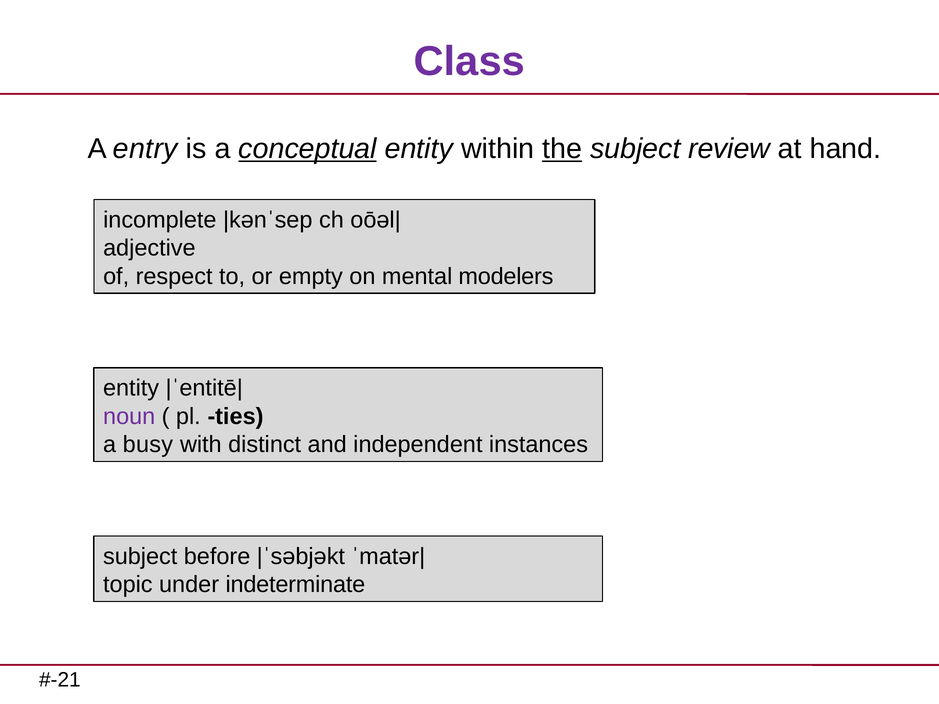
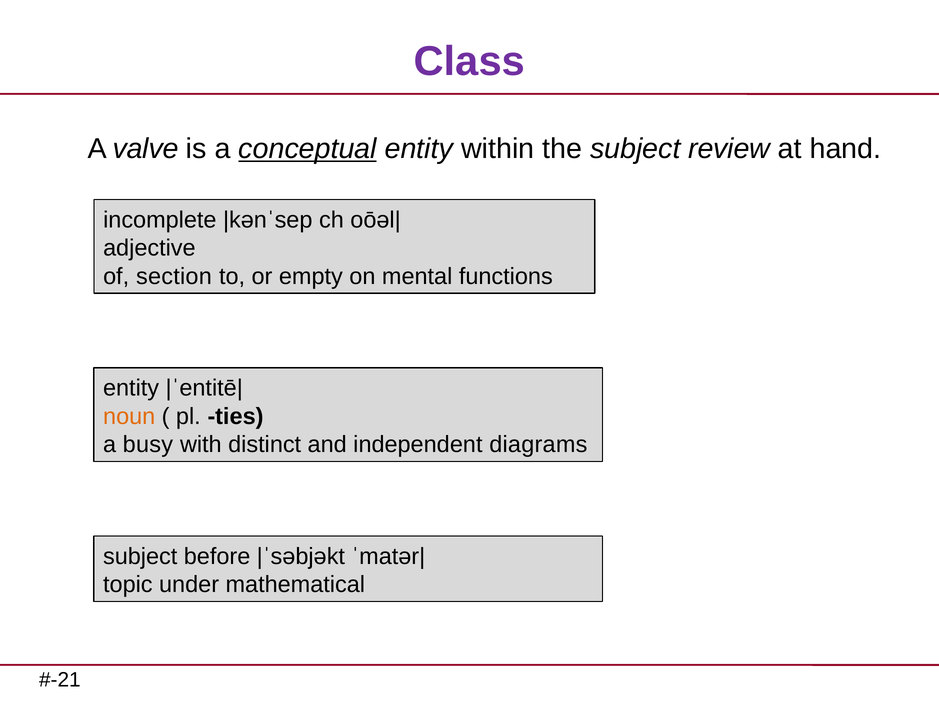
entry: entry -> valve (146, 149)
the underline: present -> none (562, 149)
respect: respect -> section (174, 276)
modelers: modelers -> functions (506, 276)
noun colour: purple -> orange (129, 416)
instances: instances -> diagrams (538, 445)
indeterminate: indeterminate -> mathematical (295, 585)
